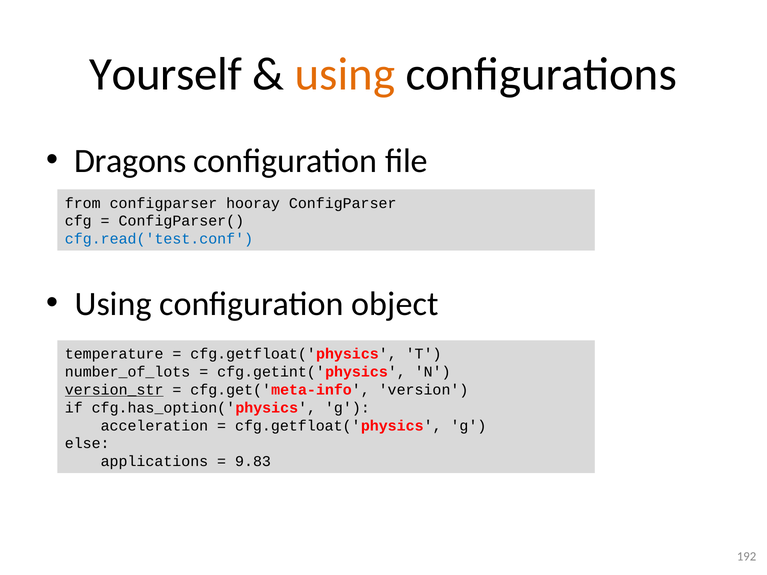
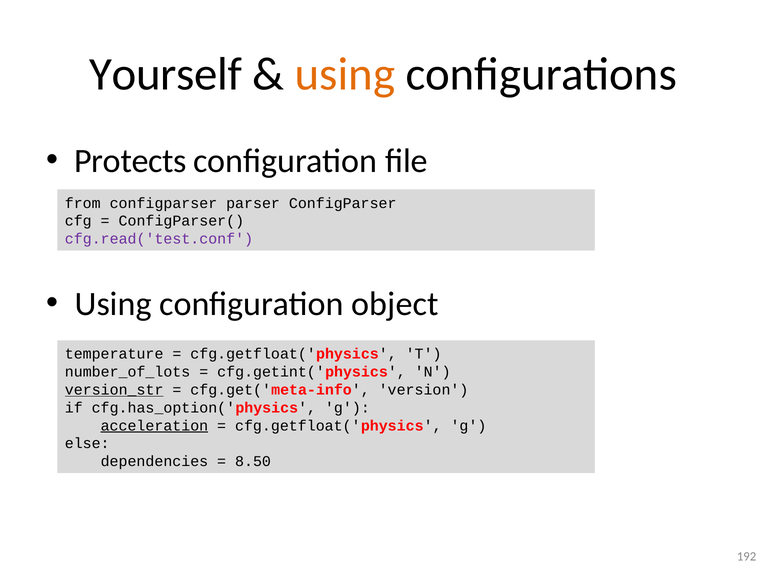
Dragons: Dragons -> Protects (130, 161)
hooray: hooray -> parser (253, 203)
cfg.read('test.conf colour: blue -> purple (159, 239)
acceleration underline: none -> present (154, 426)
applications: applications -> dependencies (154, 462)
9.83: 9.83 -> 8.50 (253, 462)
